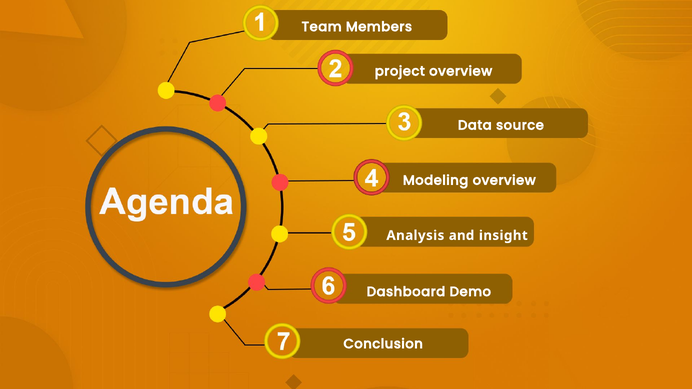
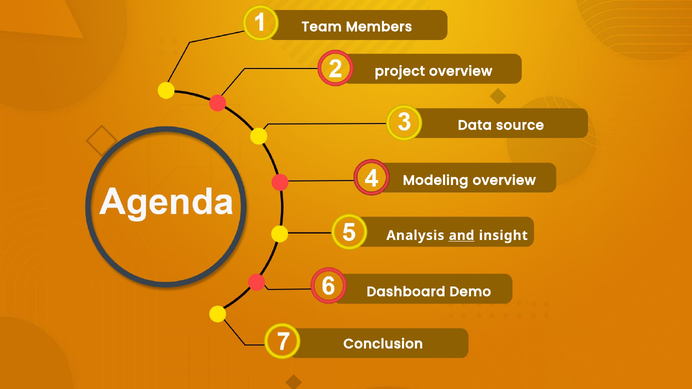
and underline: none -> present (462, 236)
